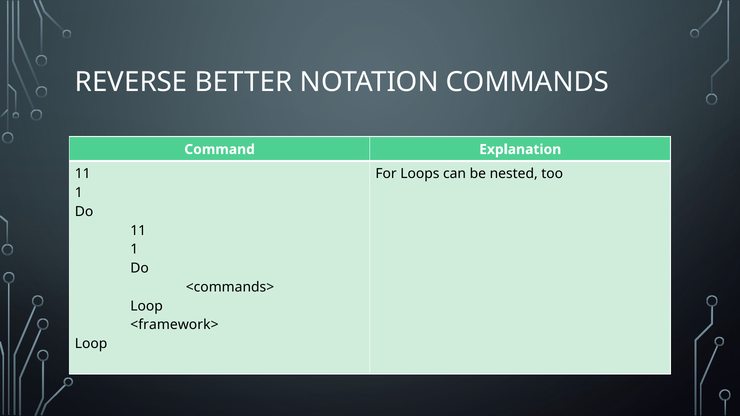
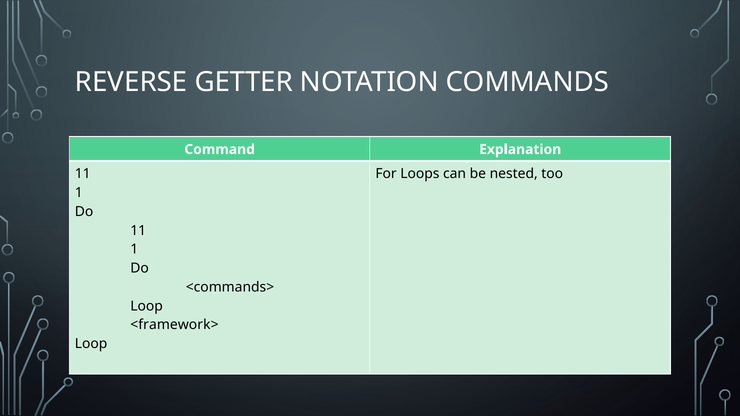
BETTER: BETTER -> GETTER (244, 82)
